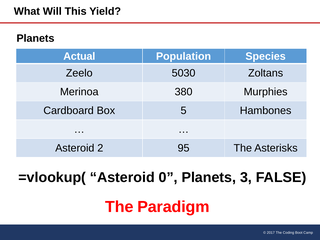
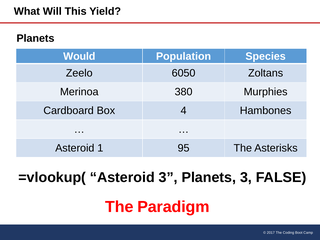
Actual: Actual -> Would (79, 56)
5030: 5030 -> 6050 (184, 73)
5: 5 -> 4 (184, 111)
2: 2 -> 1 (100, 148)
Asteroid 0: 0 -> 3 (168, 178)
